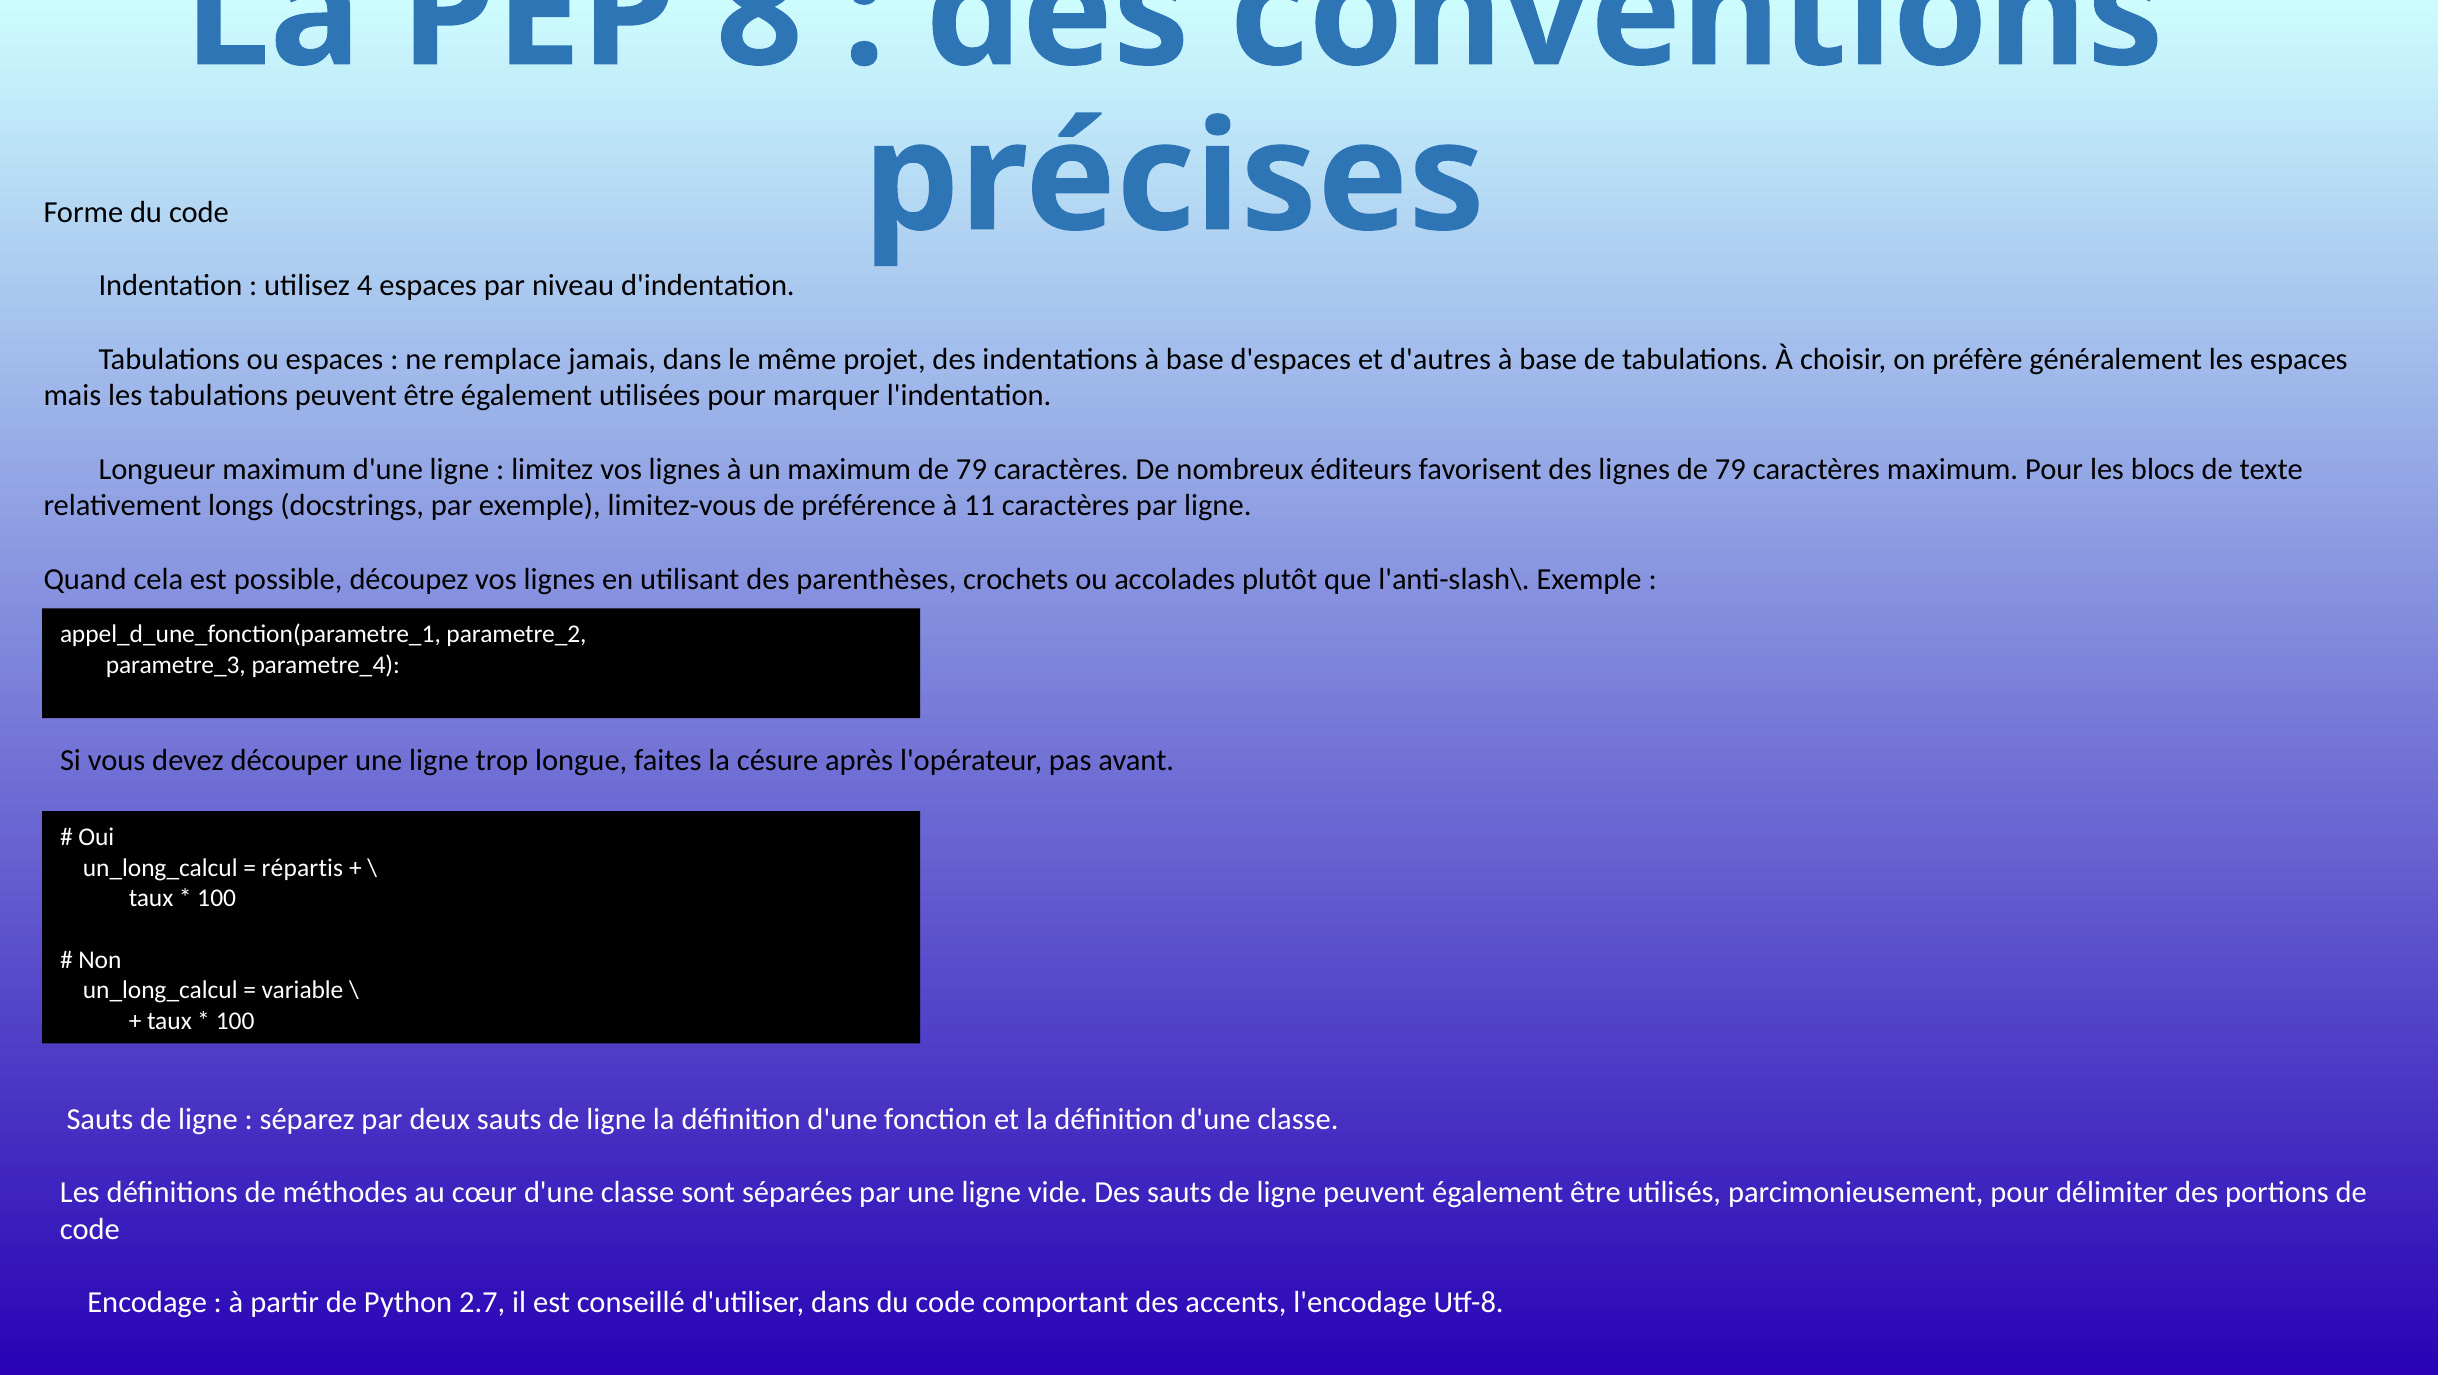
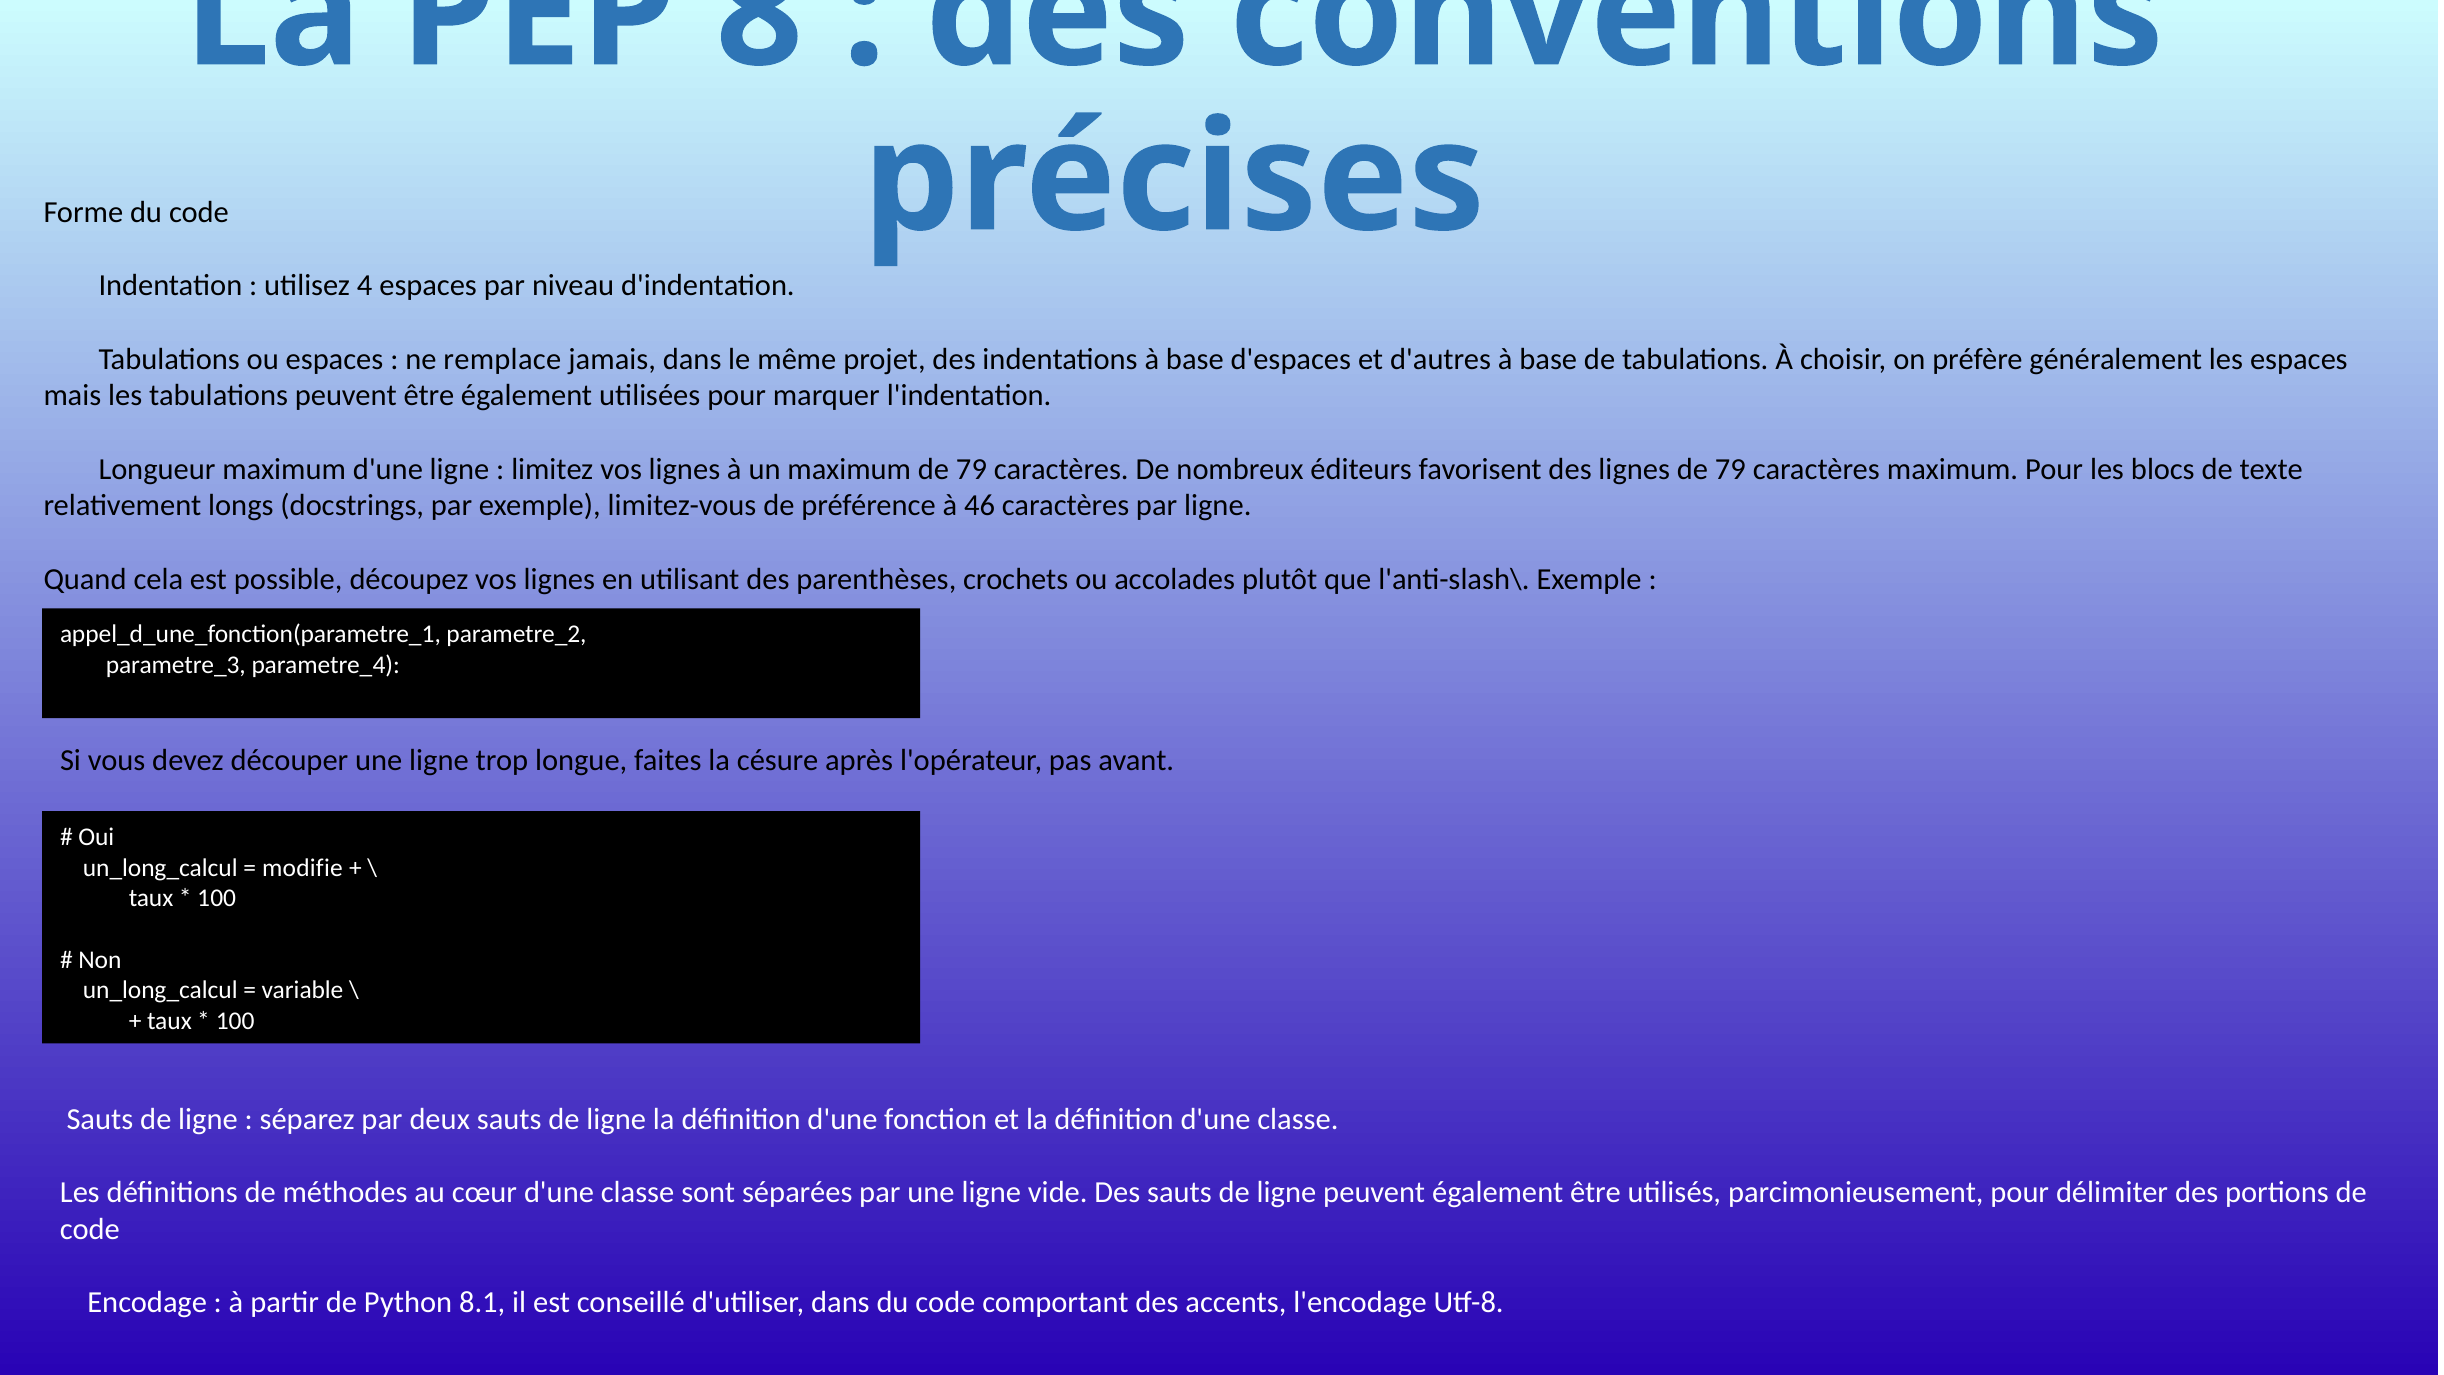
11: 11 -> 46 (980, 506)
répartis: répartis -> modifie (302, 868)
2.7: 2.7 -> 8.1 (482, 1303)
